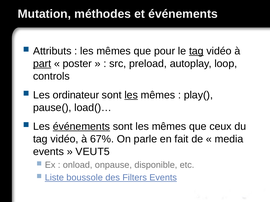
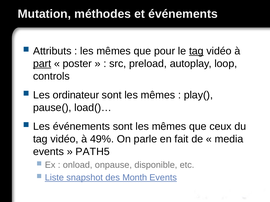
les underline: present -> none (131, 95)
événements underline: present -> none (81, 127)
67%: 67% -> 49% (102, 139)
VEUT5: VEUT5 -> PATH5 (93, 152)
boussole: boussole -> snapshot (85, 178)
Filters: Filters -> Month (135, 178)
